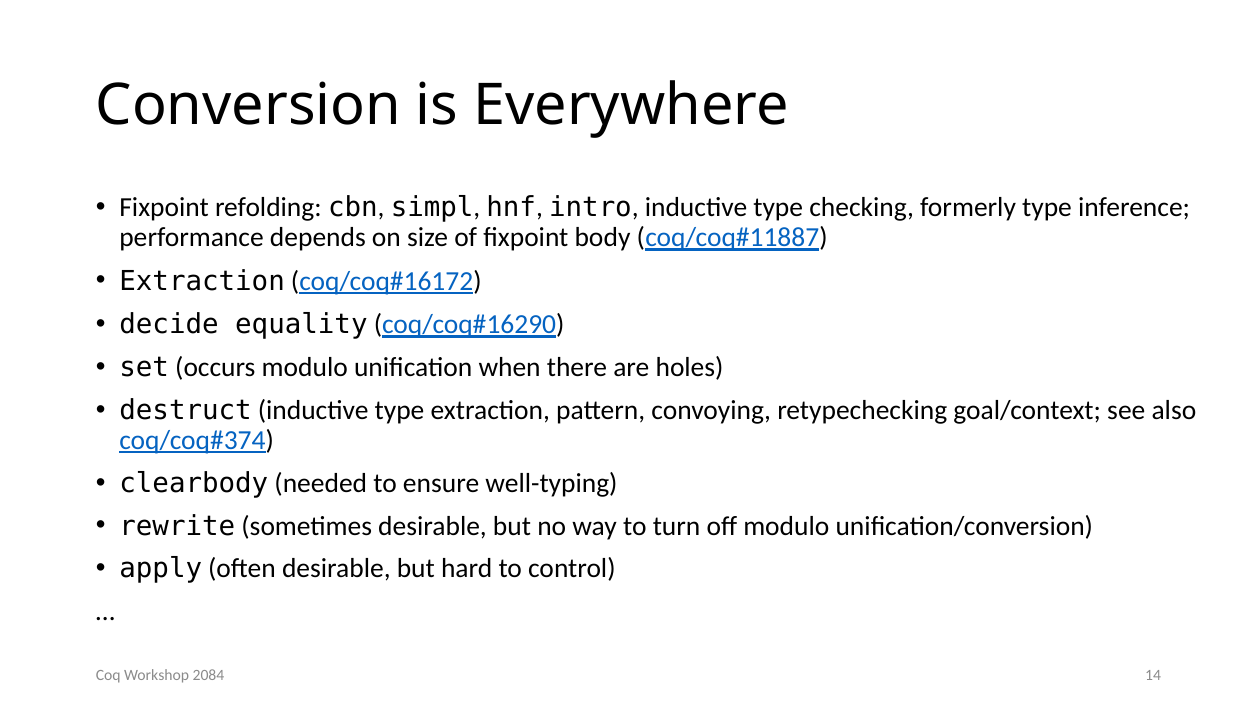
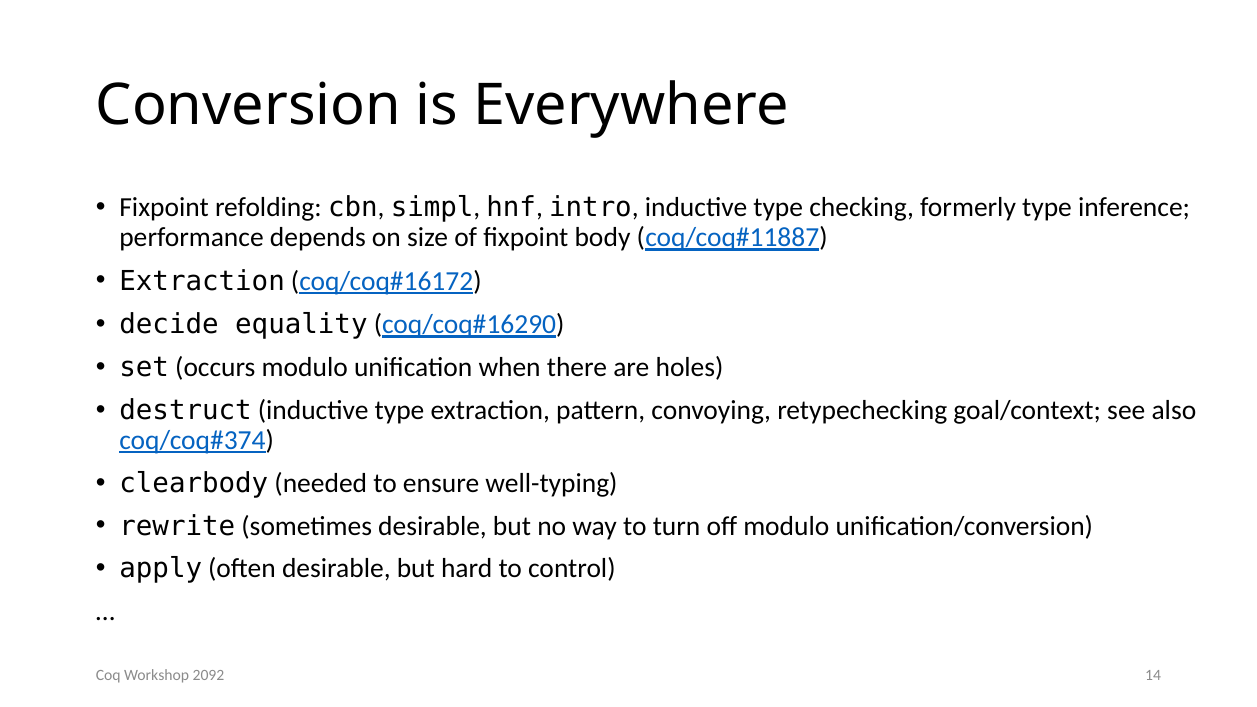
2084: 2084 -> 2092 (208, 675)
